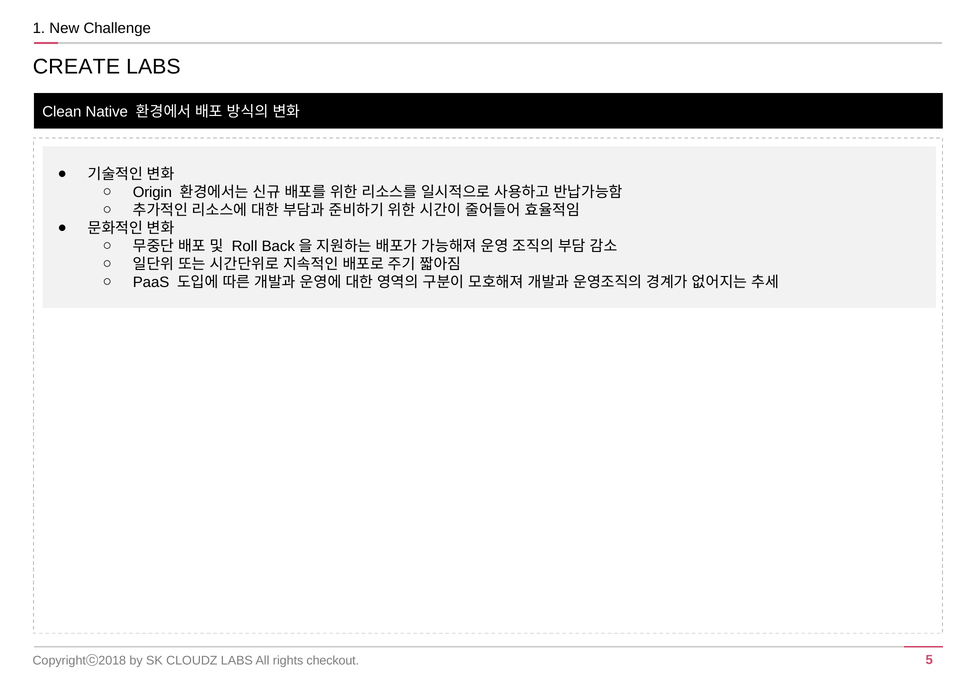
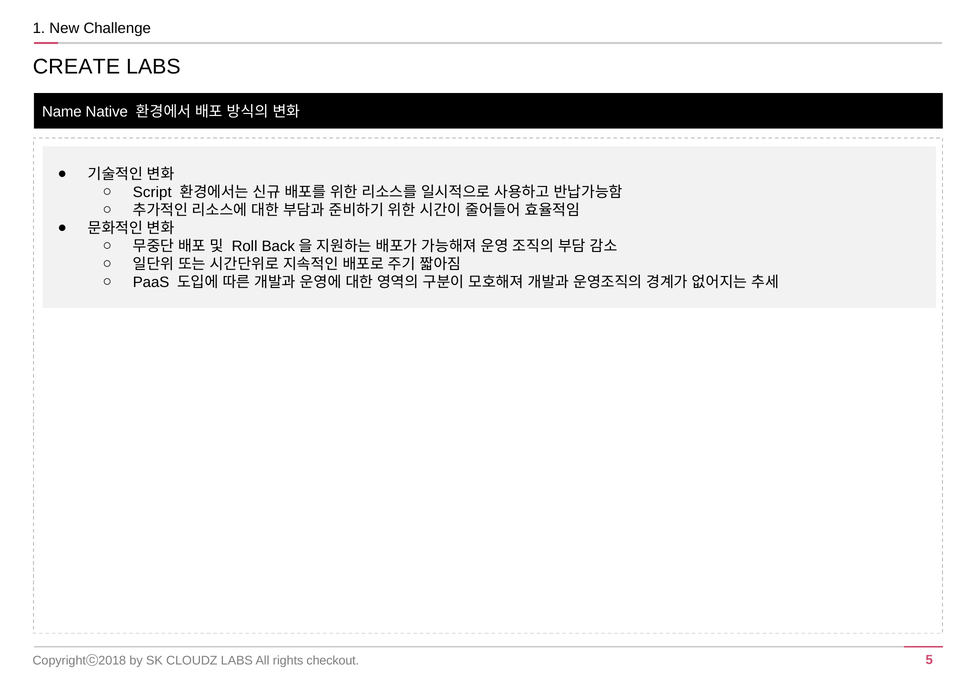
Clean: Clean -> Name (62, 112)
Origin: Origin -> Script (152, 192)
